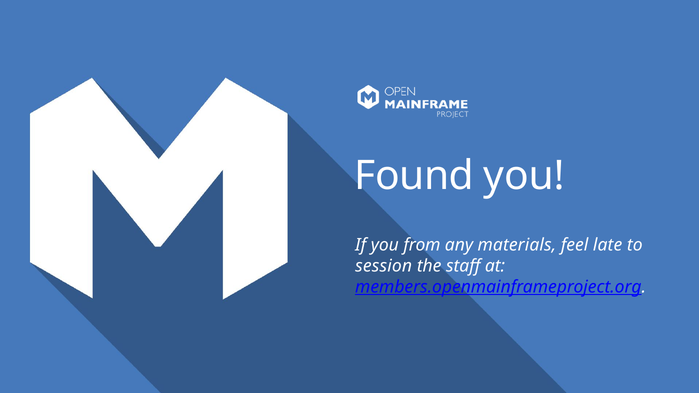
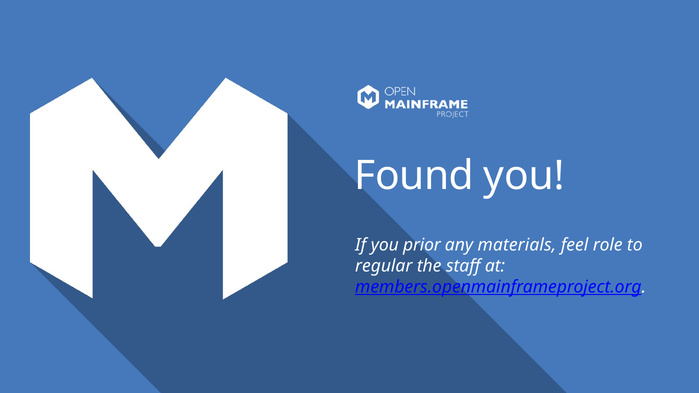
from: from -> prior (422, 245)
late: late -> role (608, 245)
session: session -> regular (384, 266)
